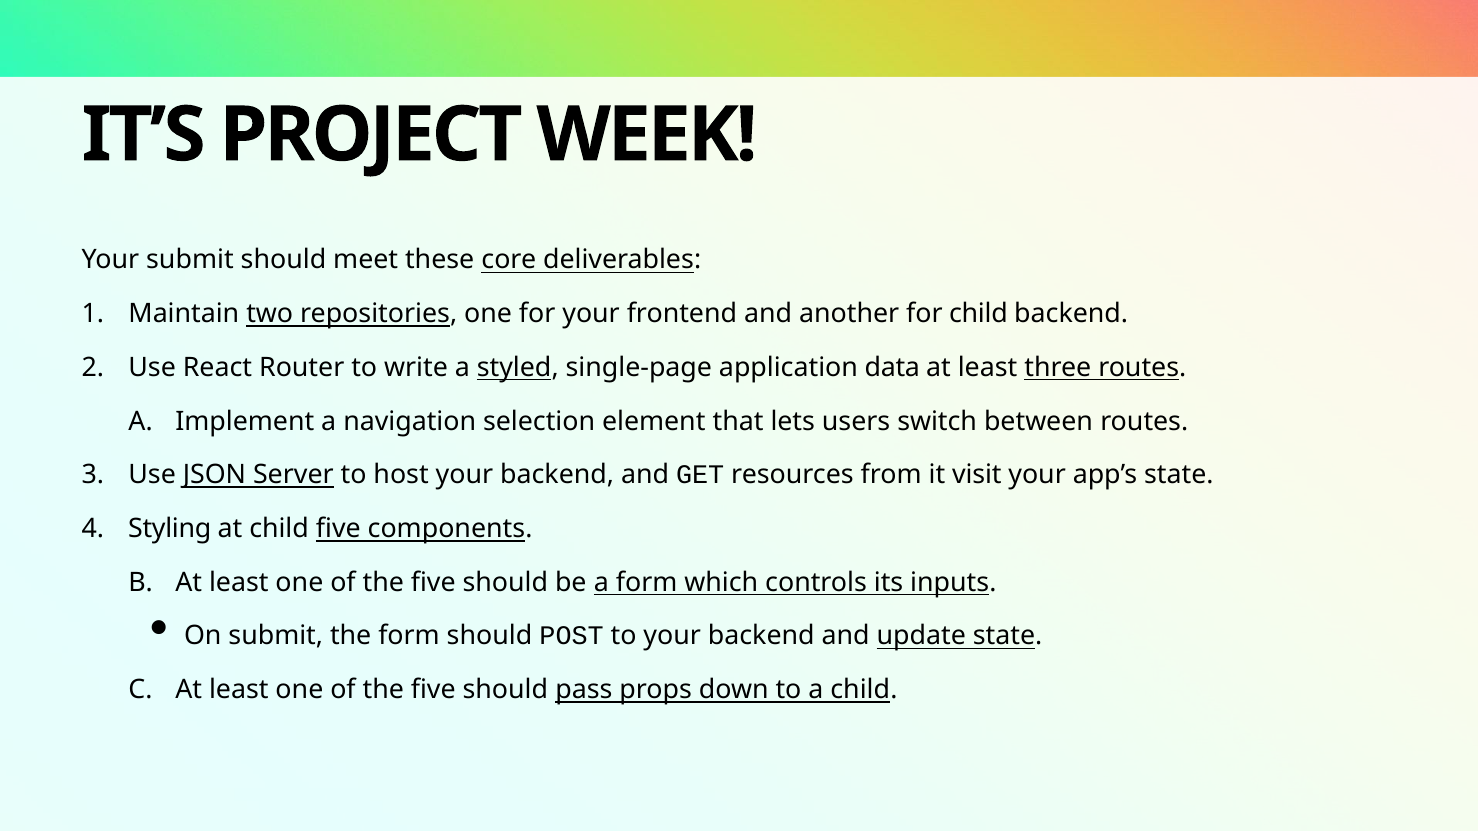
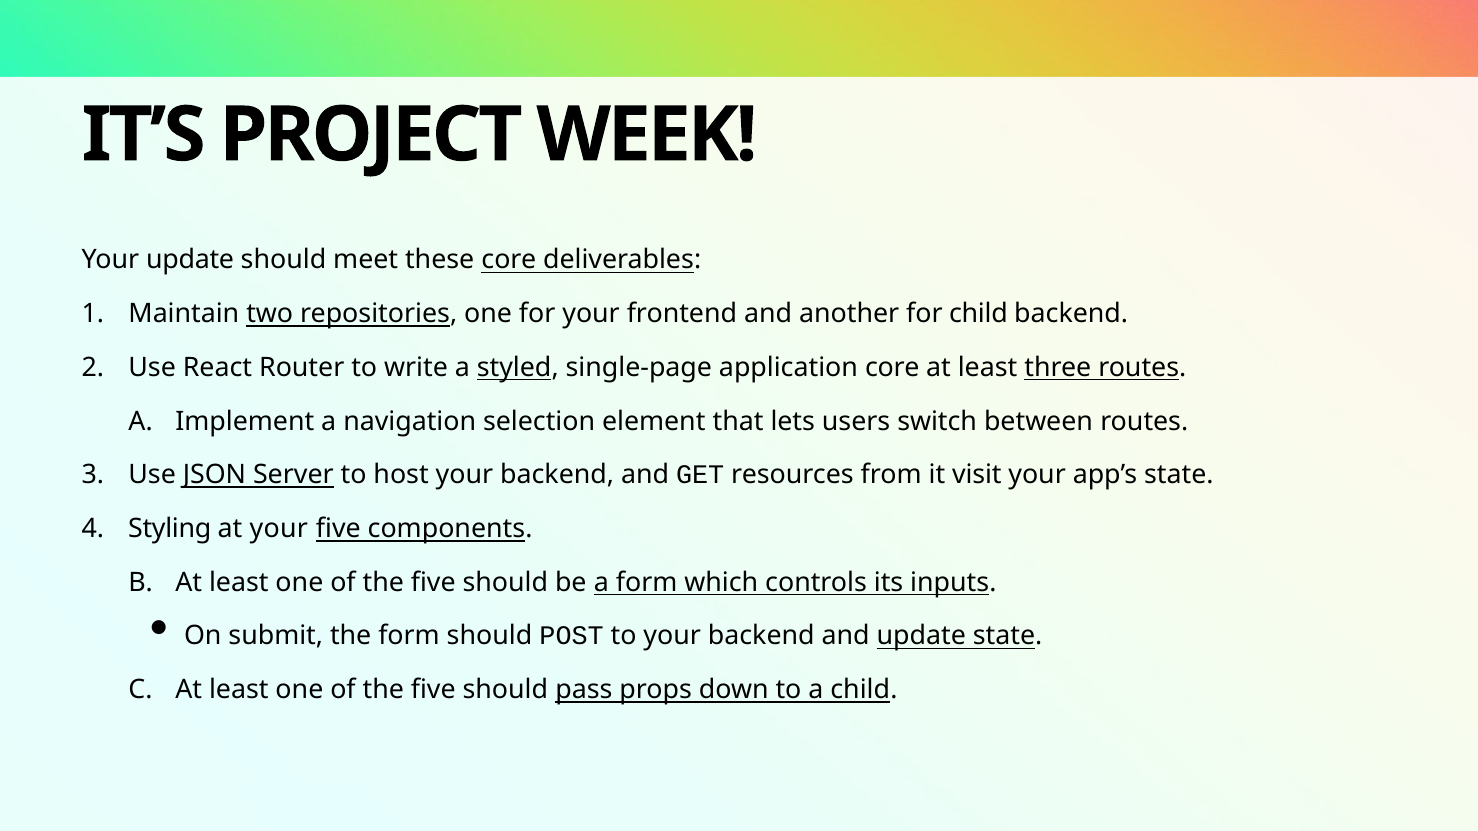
Your submit: submit -> update (190, 260)
application data: data -> core (892, 368)
at child: child -> your (279, 529)
